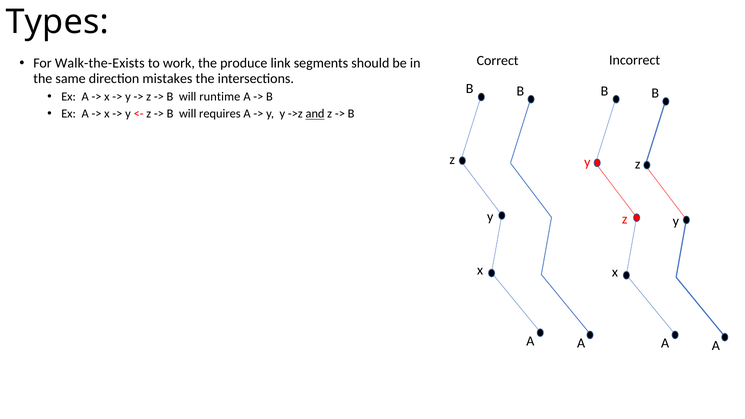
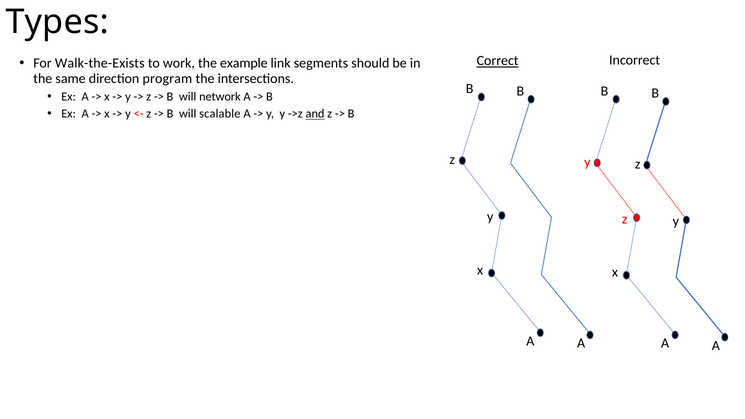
Correct underline: none -> present (498, 61)
produce: produce -> example (244, 63)
mistakes: mistakes -> program (167, 78)
runtime: runtime -> network (220, 97)
requires: requires -> scalable (220, 114)
